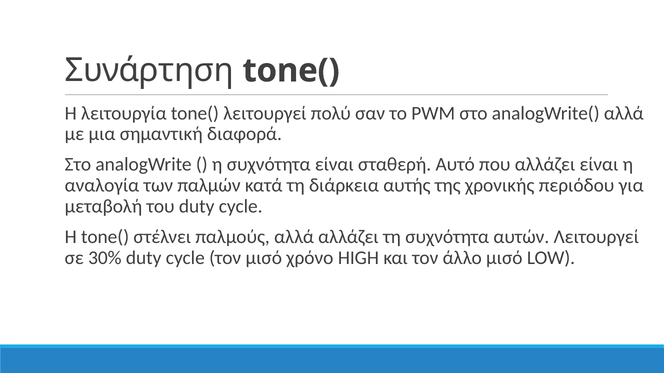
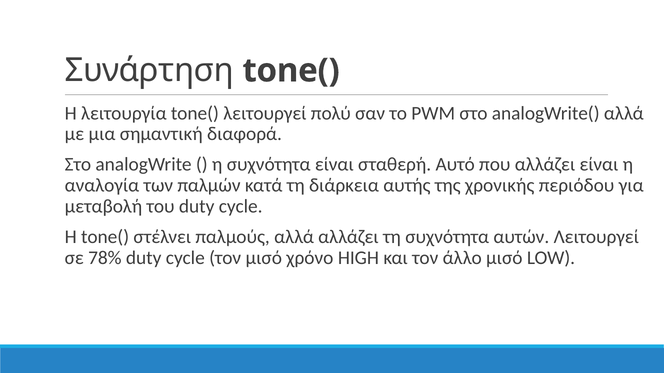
30%: 30% -> 78% (105, 258)
